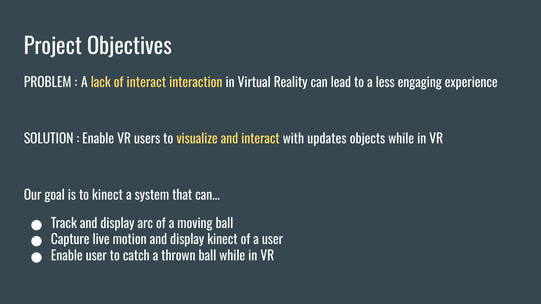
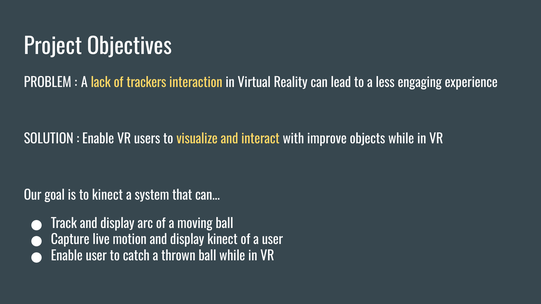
of interact: interact -> trackers (146, 83)
updates: updates -> improve (327, 139)
